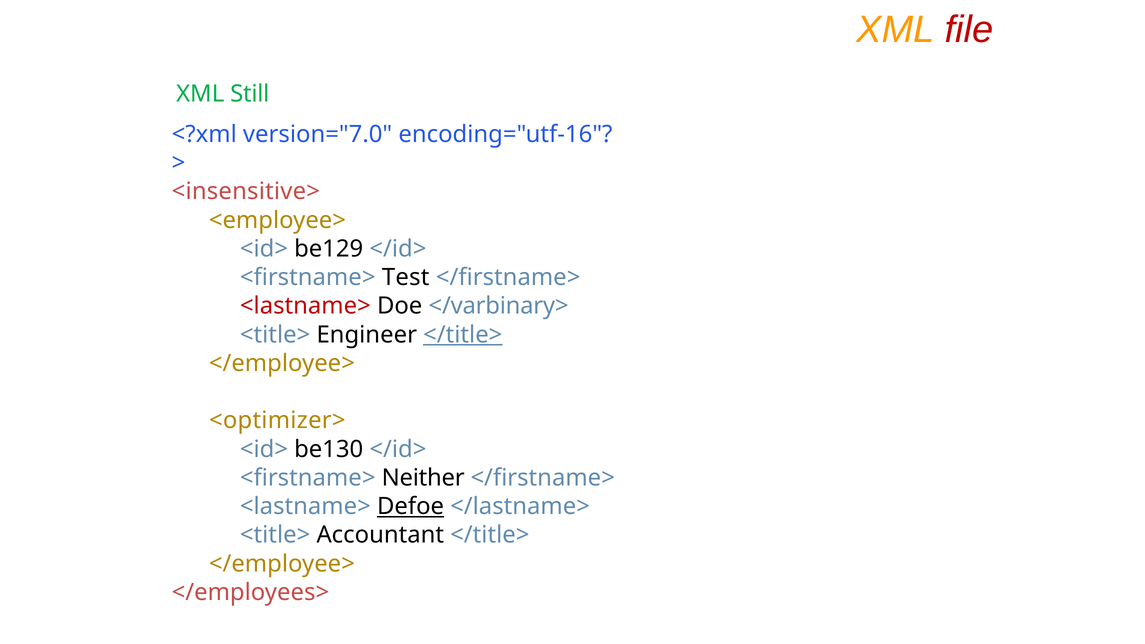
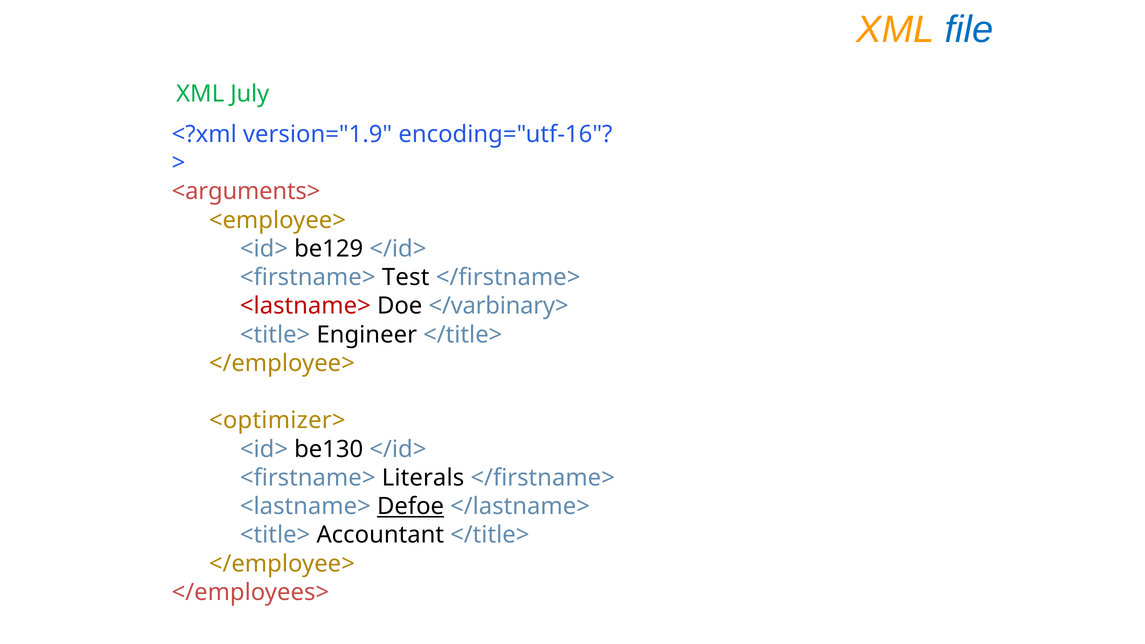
file colour: red -> blue (969, 30)
Still: Still -> July (250, 94)
version="7.0: version="7.0 -> version="1.9 (318, 134)
<insensitive>: <insensitive> -> <arguments> (246, 192)
</title> underline: present -> none (463, 335)
Neither: Neither -> Literals (423, 478)
